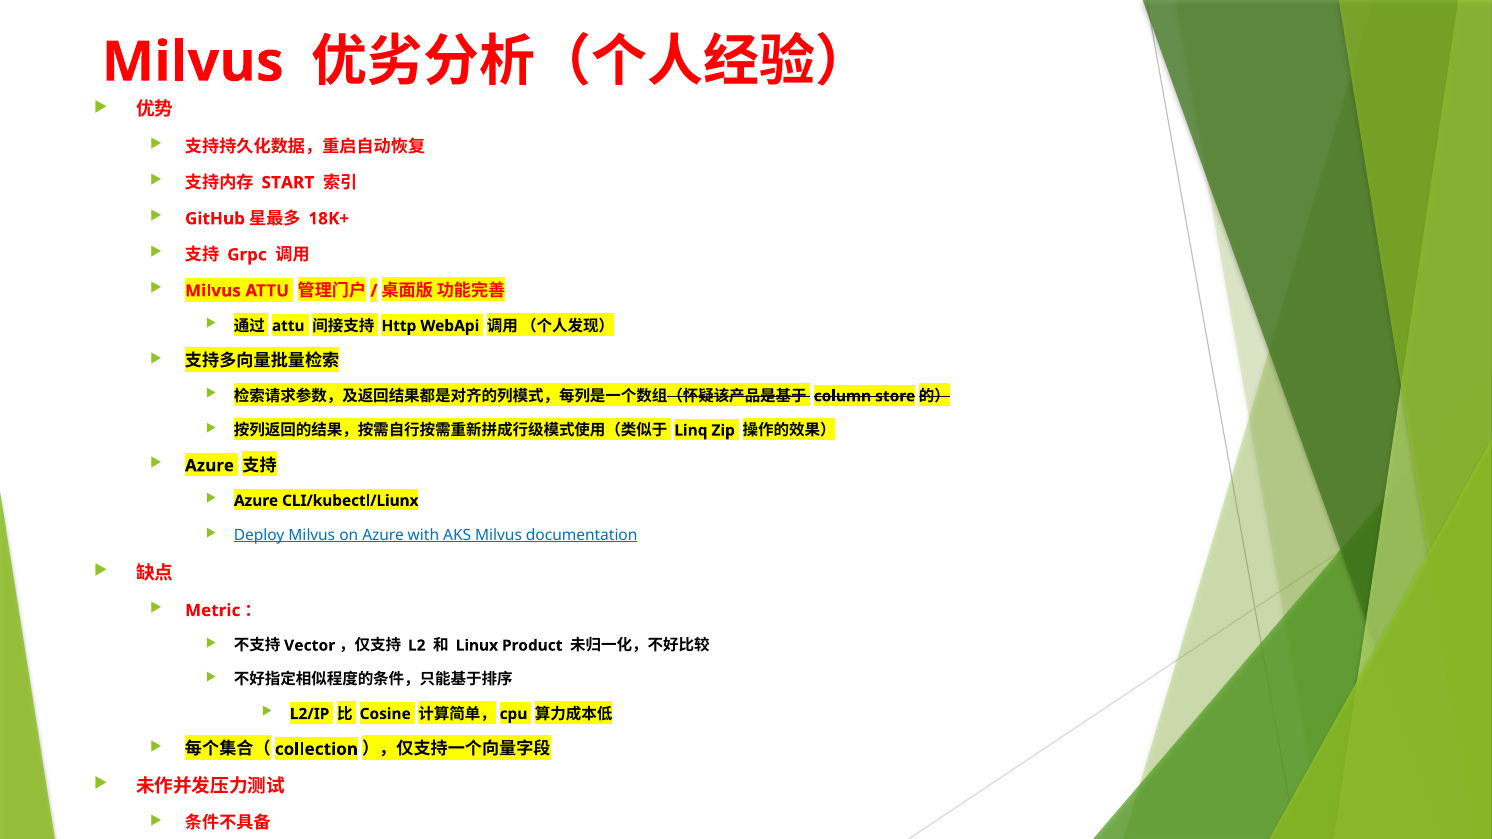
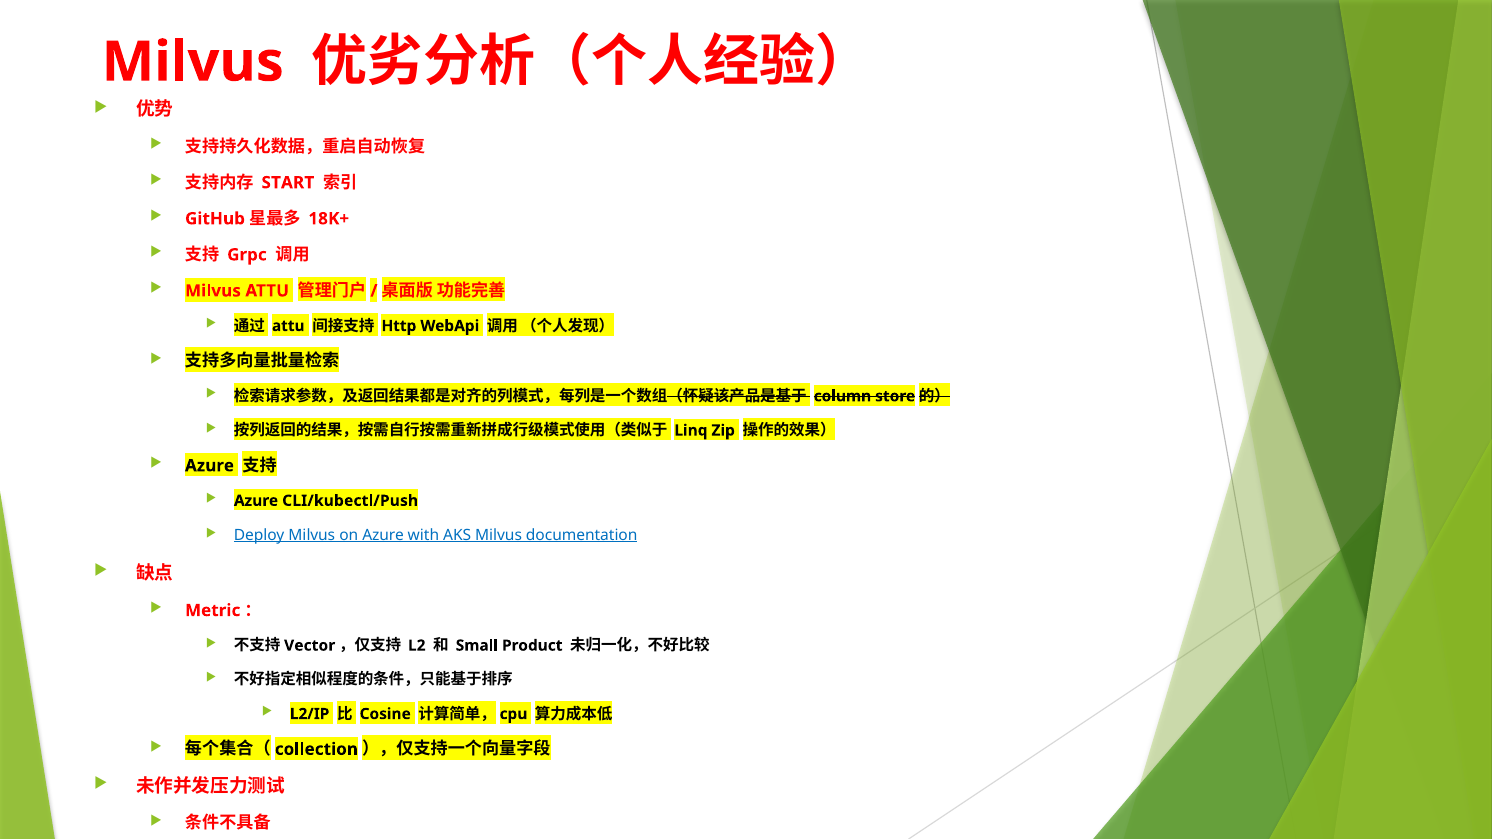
CLI/kubectl/Liunx: CLI/kubectl/Liunx -> CLI/kubectl/Push (350, 501)
Linux: Linux -> Small (477, 646)
